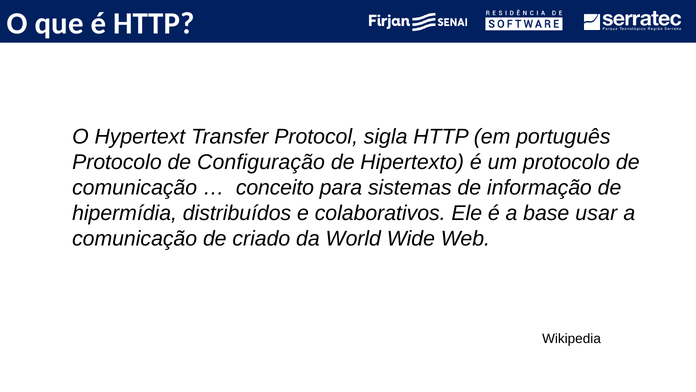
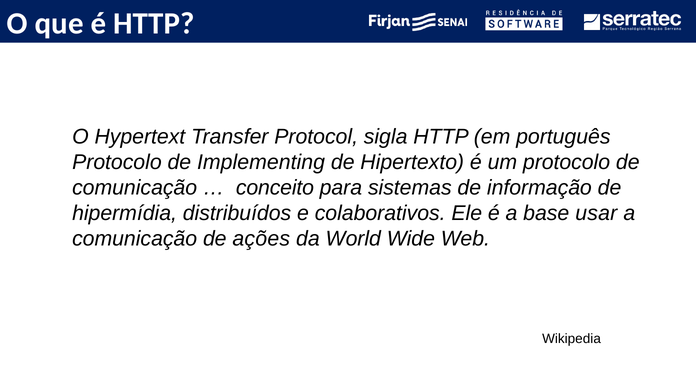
Configuração: Configuração -> Implementing (261, 162)
criado: criado -> ações (261, 239)
